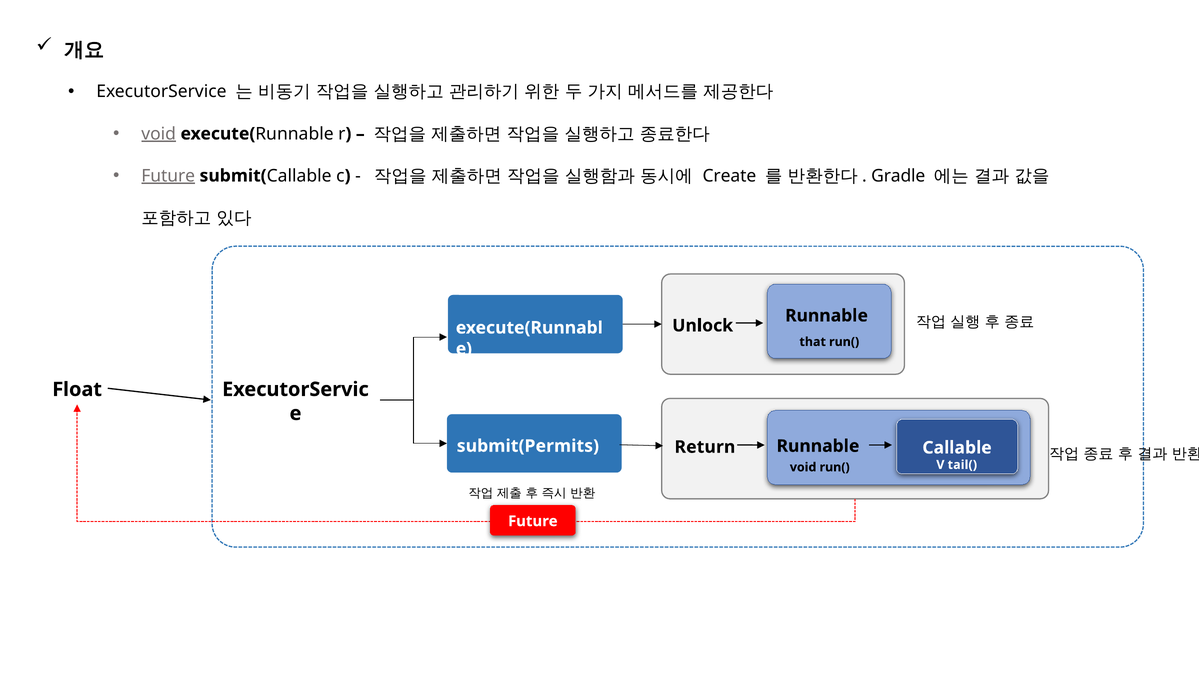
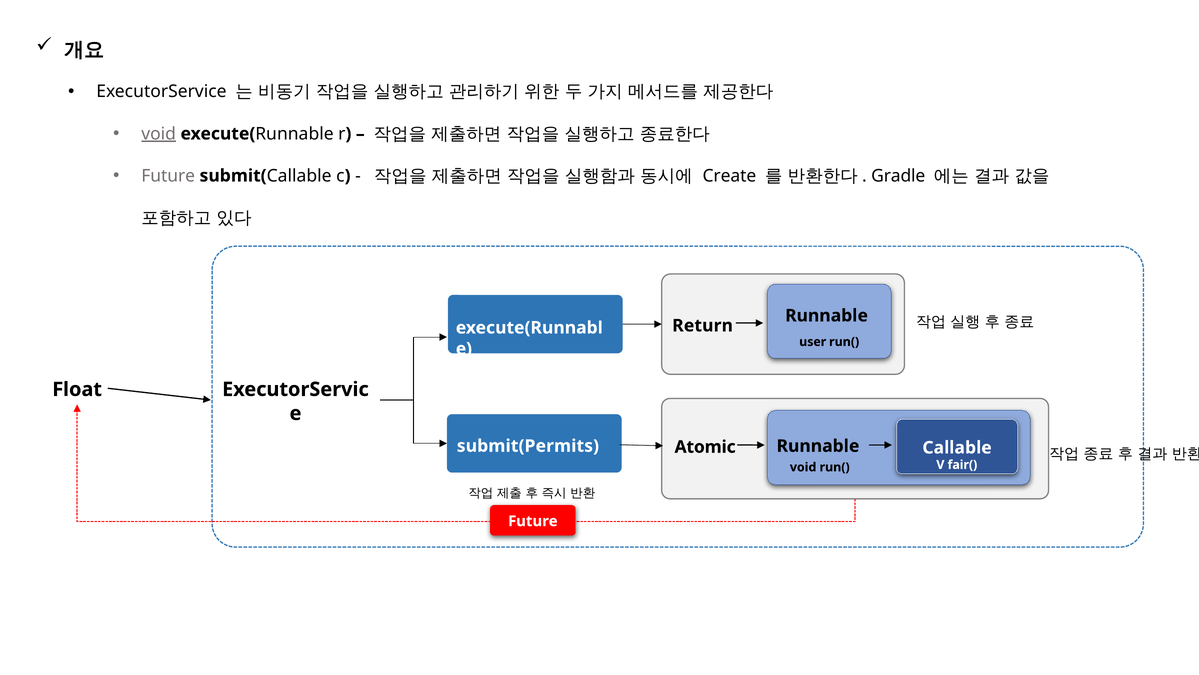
Future underline: present -> none (168, 176)
Unlock: Unlock -> Return (703, 325)
that: that -> user (813, 342)
Return: Return -> Atomic (705, 447)
tail(: tail( -> fair( (962, 464)
